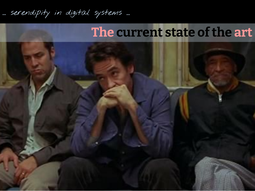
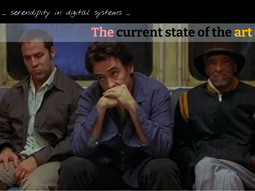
art colour: pink -> yellow (243, 32)
